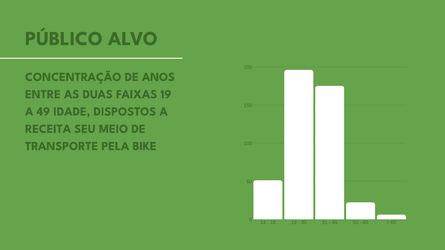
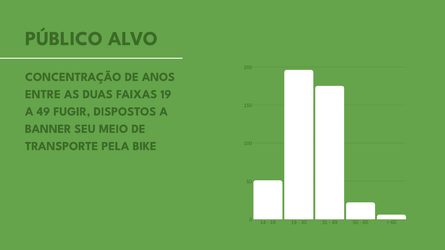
IDADE: IDADE -> FUGIR (72, 112)
RECEITA: RECEITA -> BANNER (48, 129)
